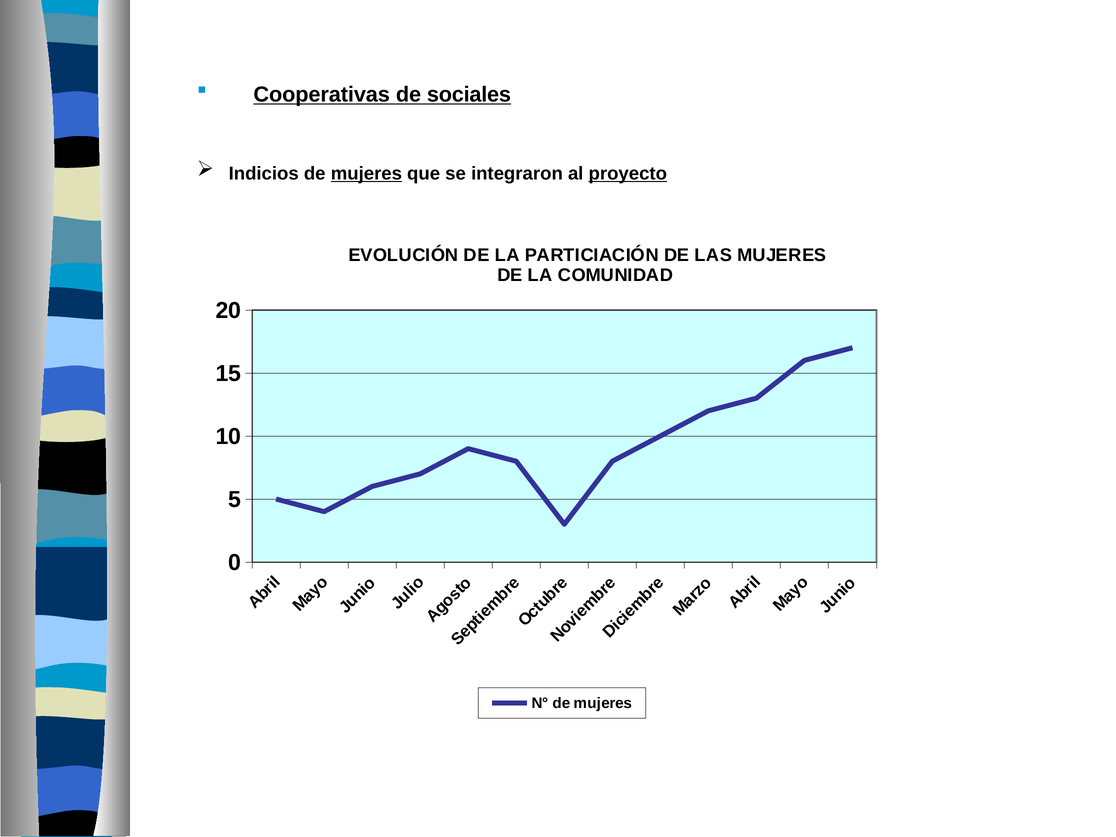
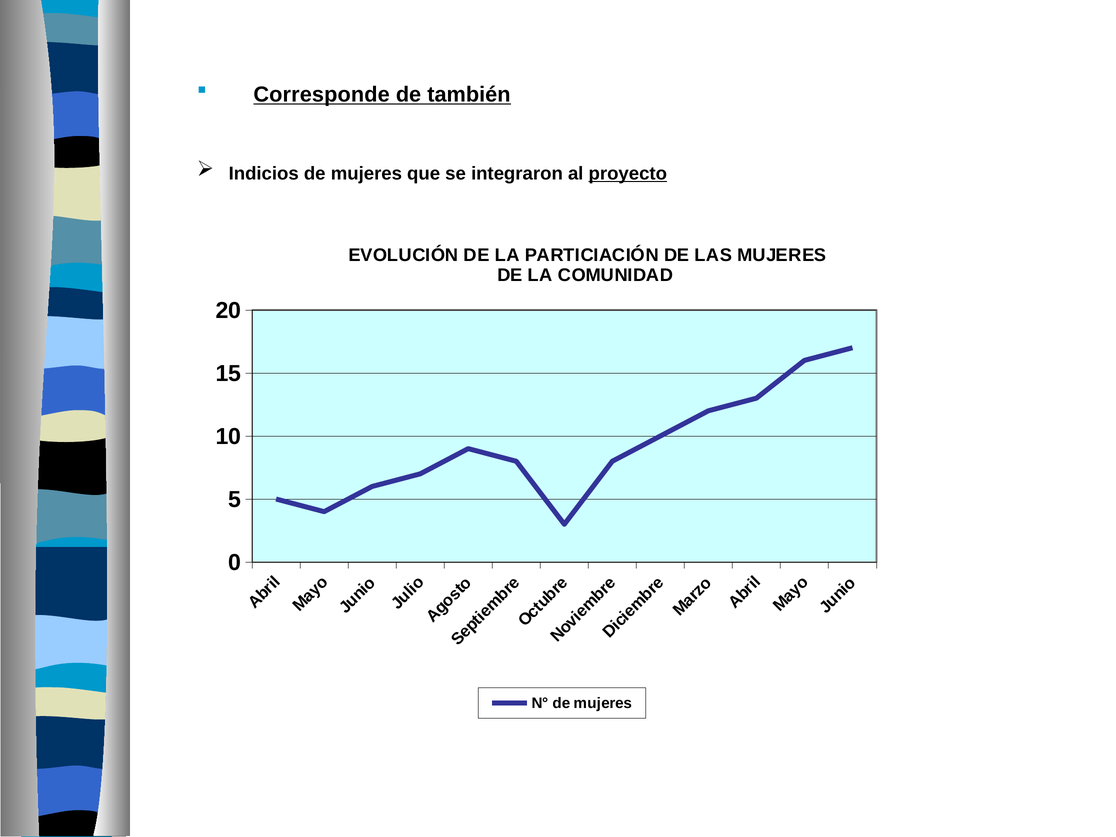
Cooperativas: Cooperativas -> Corresponde (322, 94)
sociales: sociales -> también (469, 94)
mujeres underline: present -> none (366, 174)
